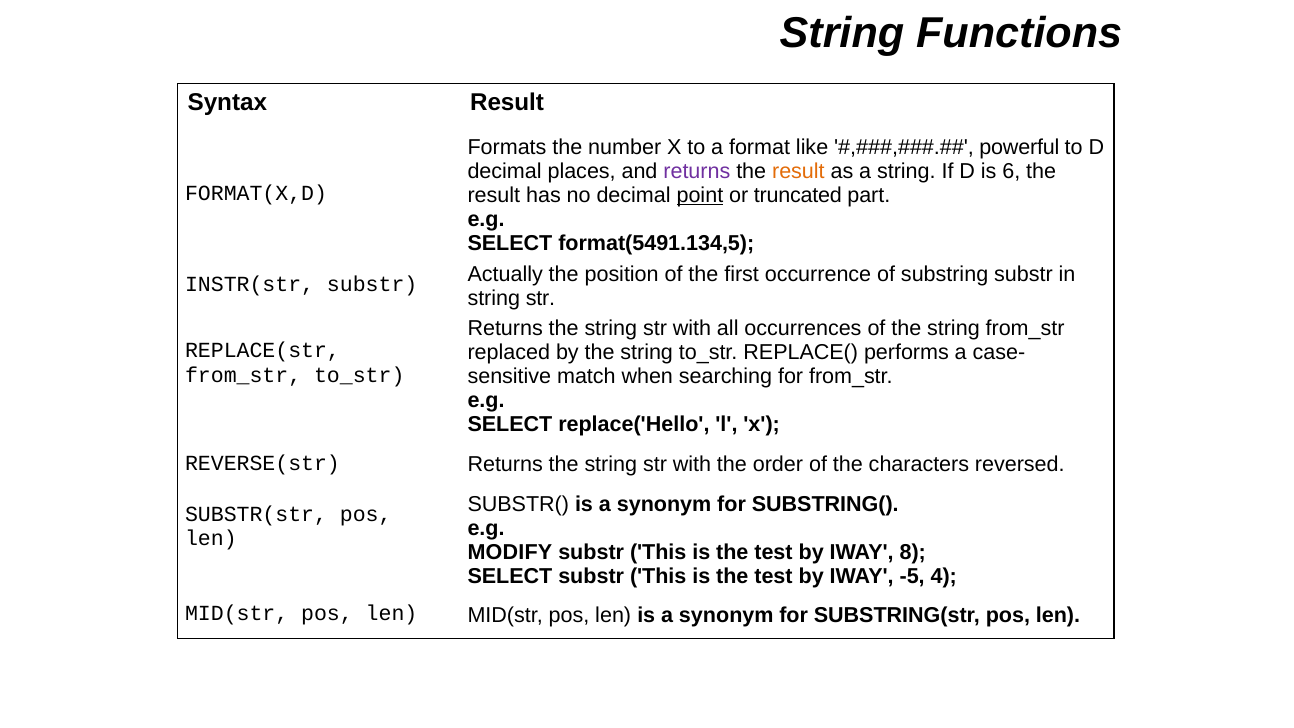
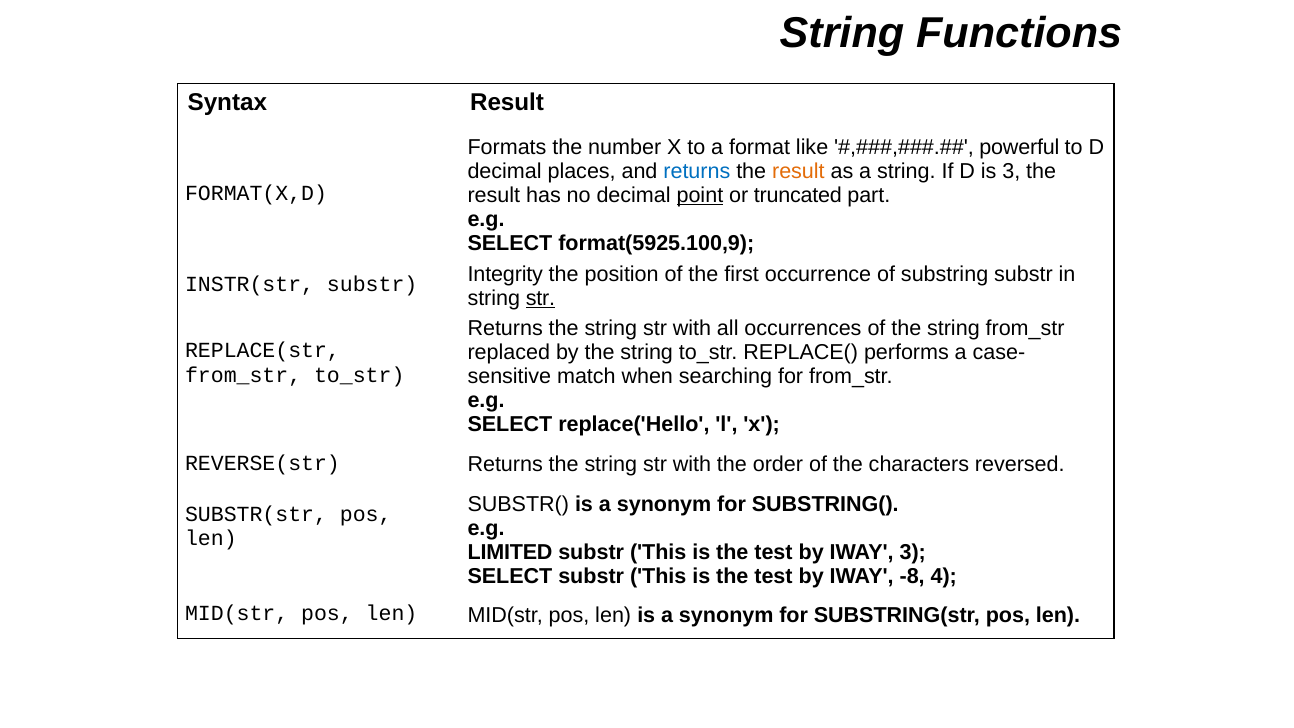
returns colour: purple -> blue (697, 172)
is 6: 6 -> 3 (1011, 172)
format(5491.134,5: format(5491.134,5 -> format(5925.100,9 (656, 243)
Actually: Actually -> Integrity (505, 274)
str underline: none -> present (540, 298)
MODIFY: MODIFY -> LIMITED (510, 552)
IWAY 8: 8 -> 3 (913, 552)
-5: -5 -> -8 (912, 576)
